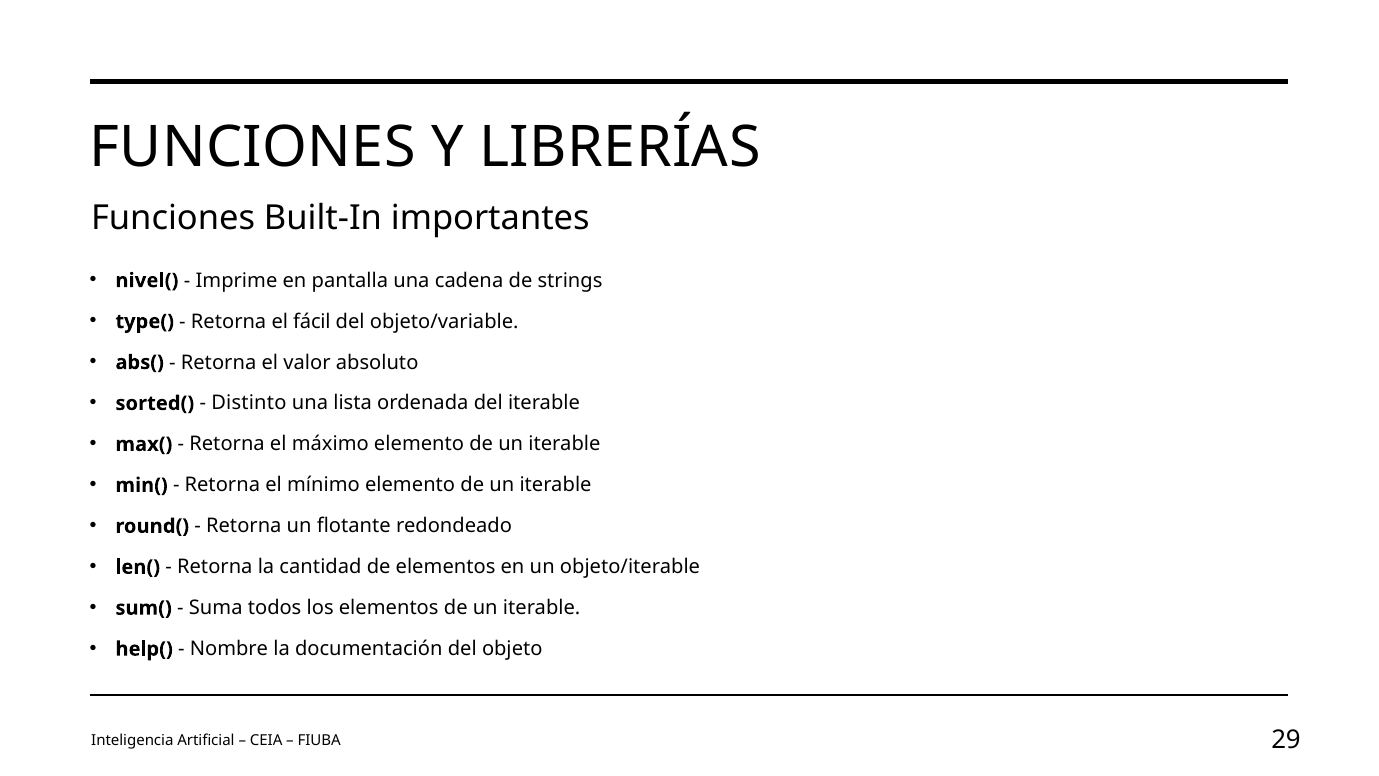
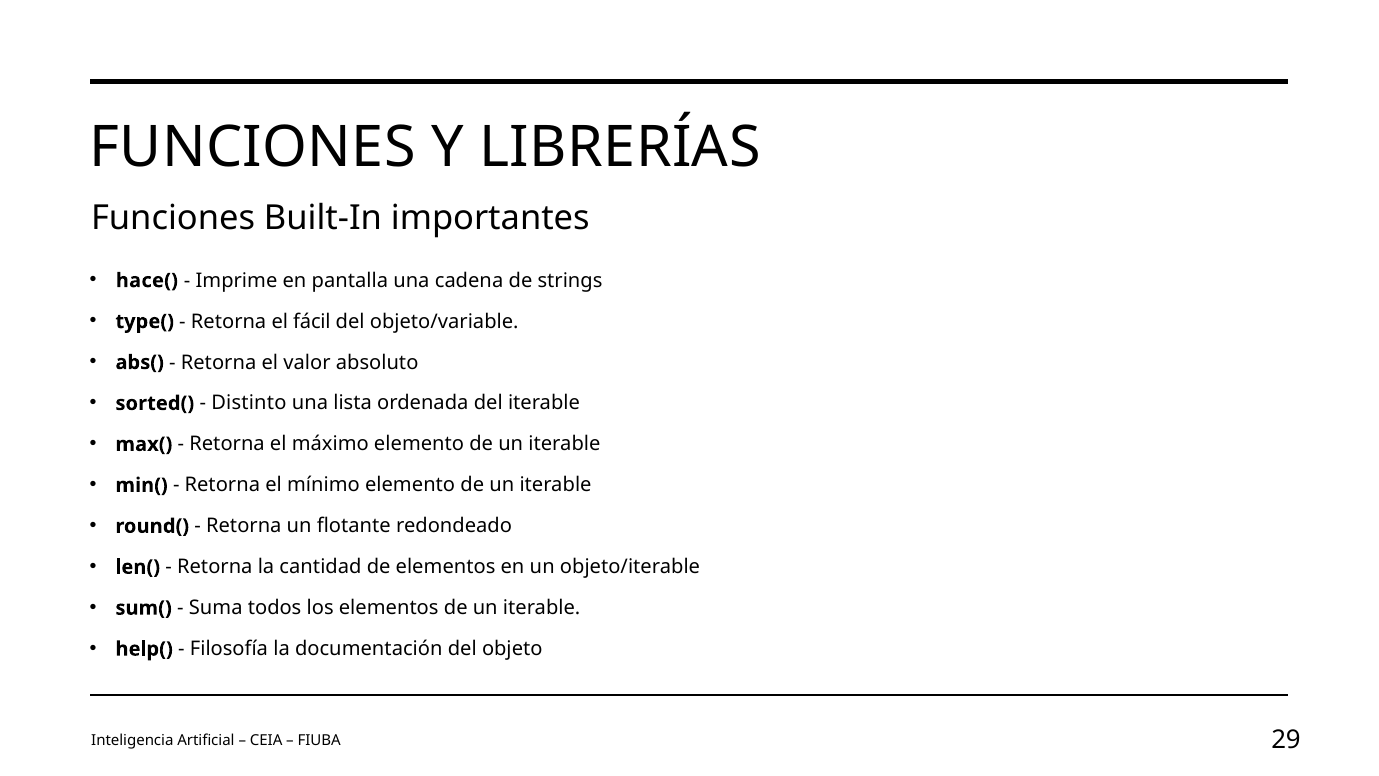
nivel(: nivel( -> hace( (147, 280)
Nombre: Nombre -> Filosofía (229, 649)
